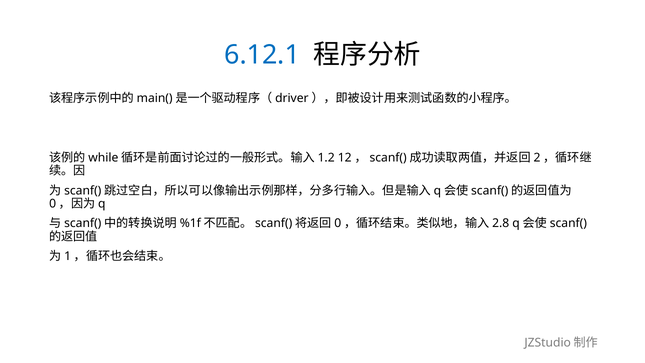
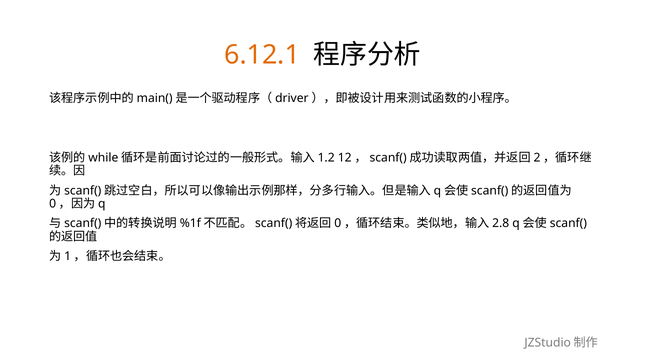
6.12.1 colour: blue -> orange (262, 55)
